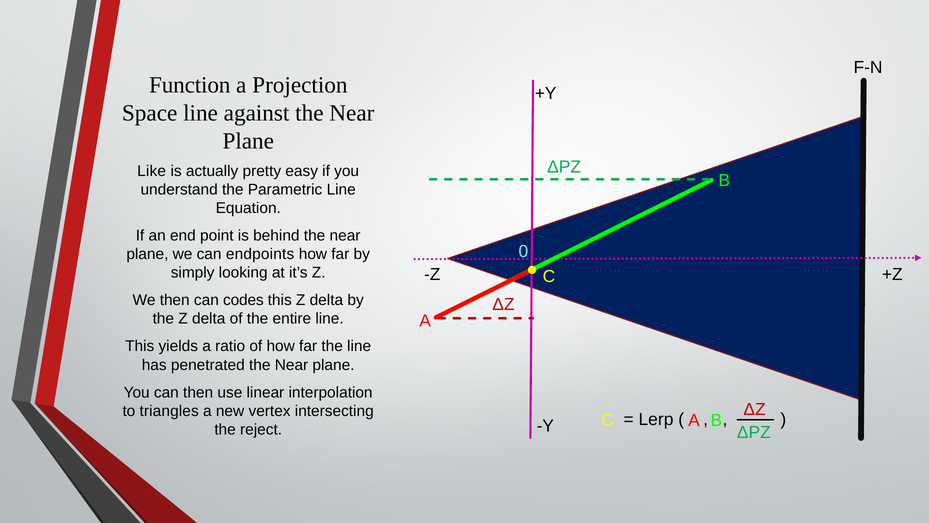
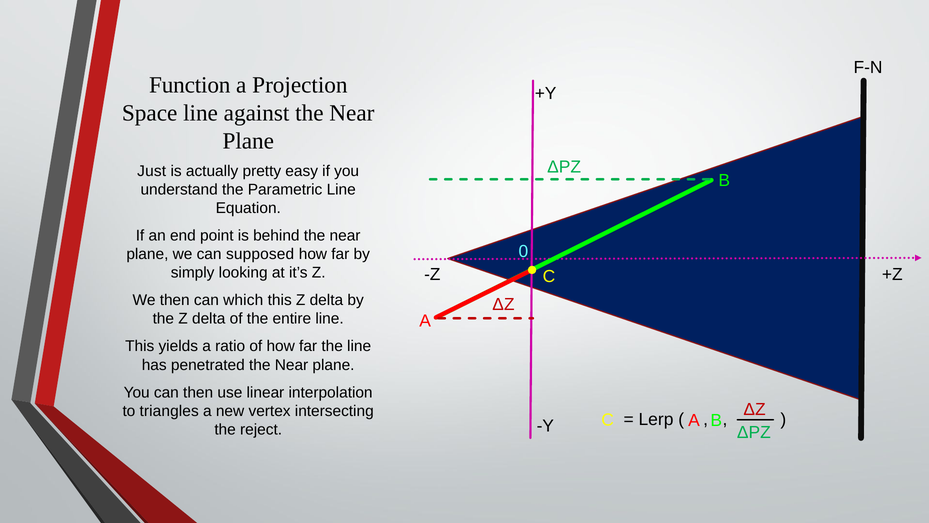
Like: Like -> Just (152, 171)
endpoints: endpoints -> supposed (260, 254)
codes: codes -> which (243, 300)
